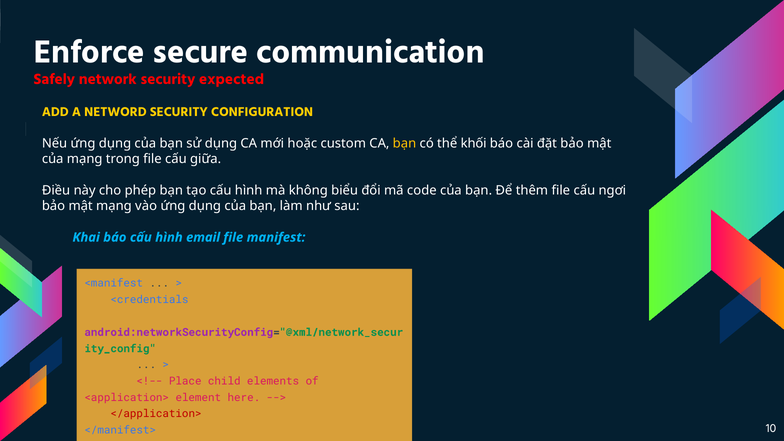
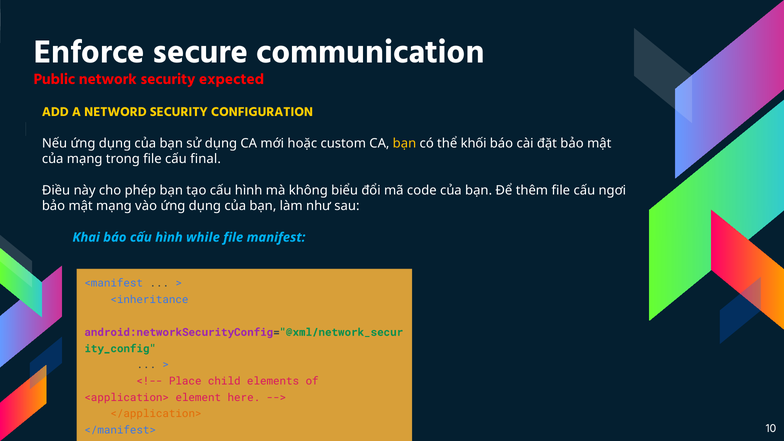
Safely: Safely -> Public (54, 79)
giữa: giữa -> final (206, 159)
email: email -> while (203, 237)
<credentials: <credentials -> <inheritance (149, 300)
</application> colour: red -> orange (156, 414)
